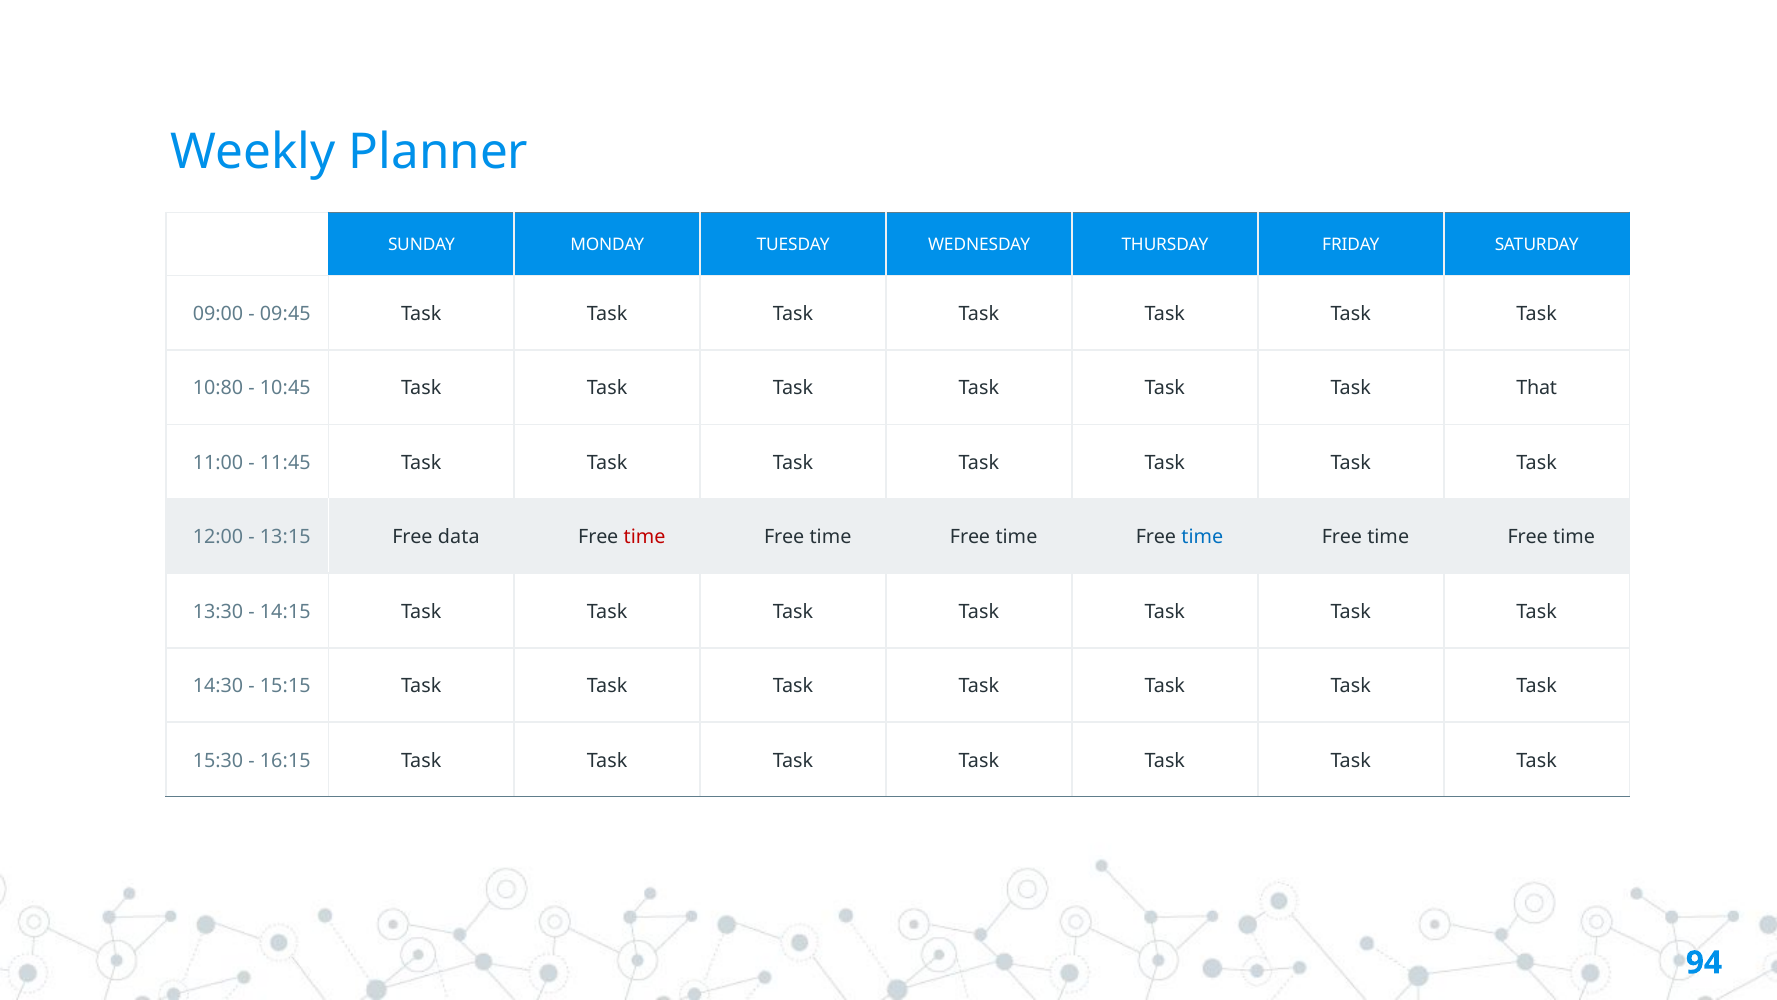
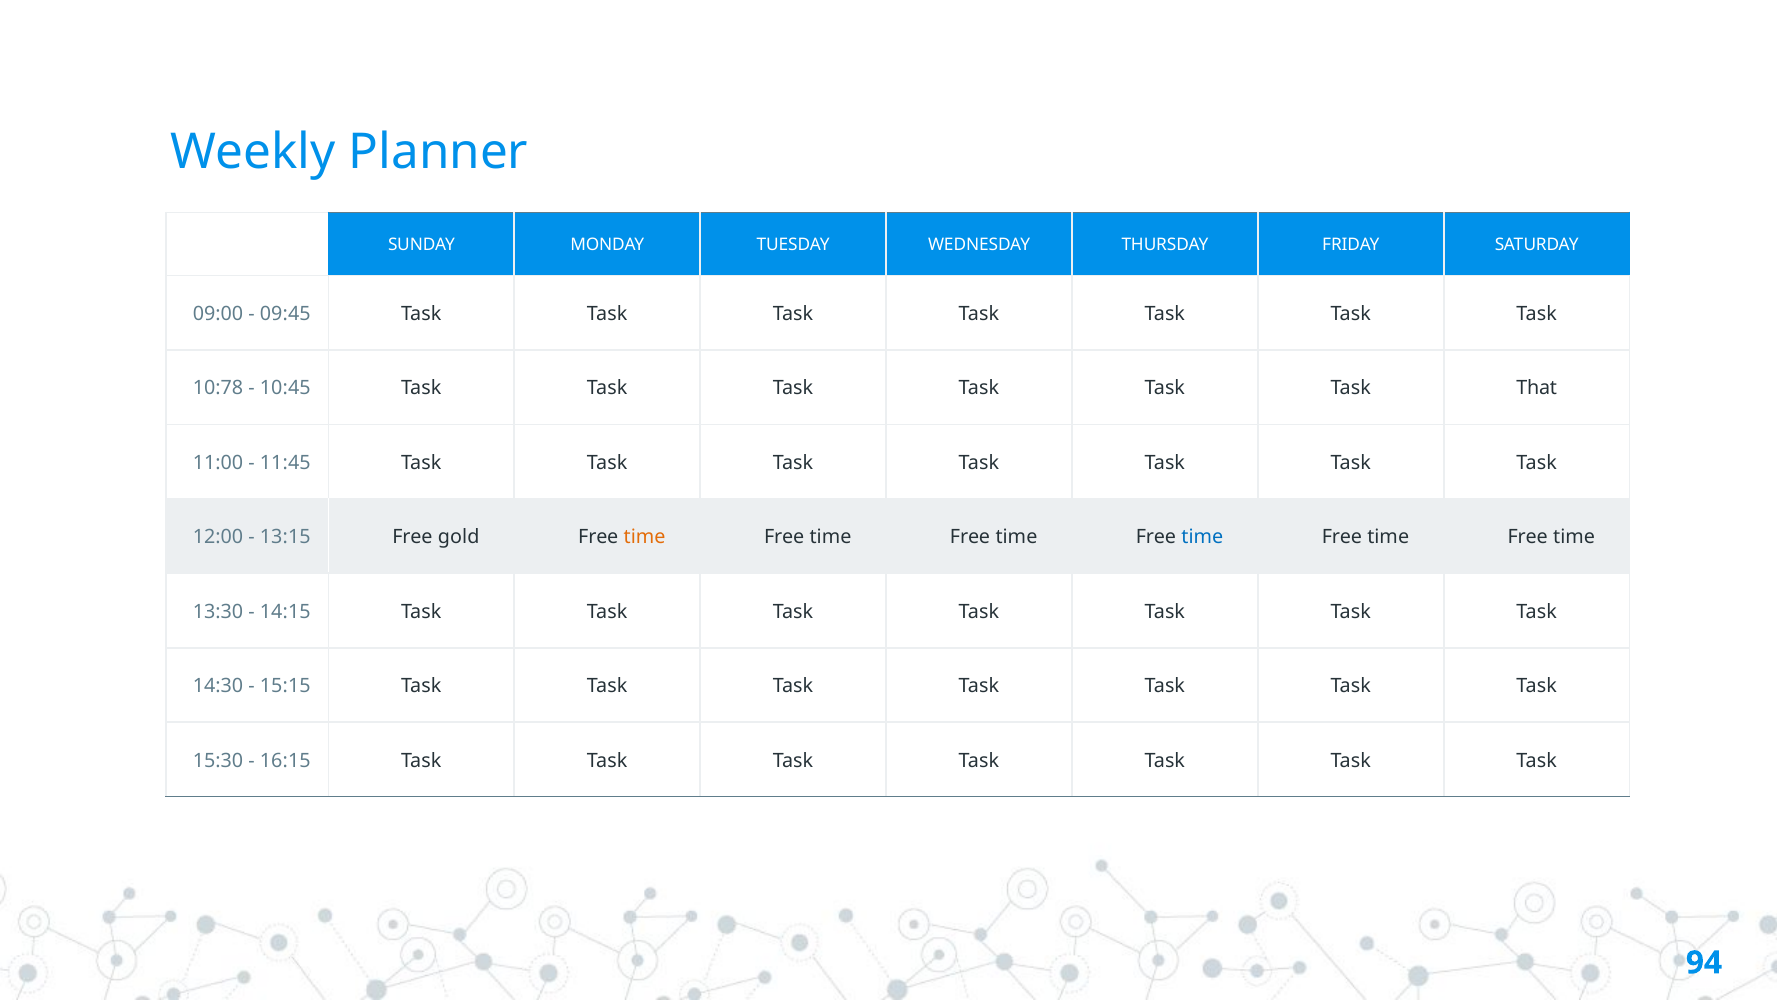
10:80: 10:80 -> 10:78 (218, 388)
data: data -> gold (459, 537)
time colour: red -> orange (645, 537)
